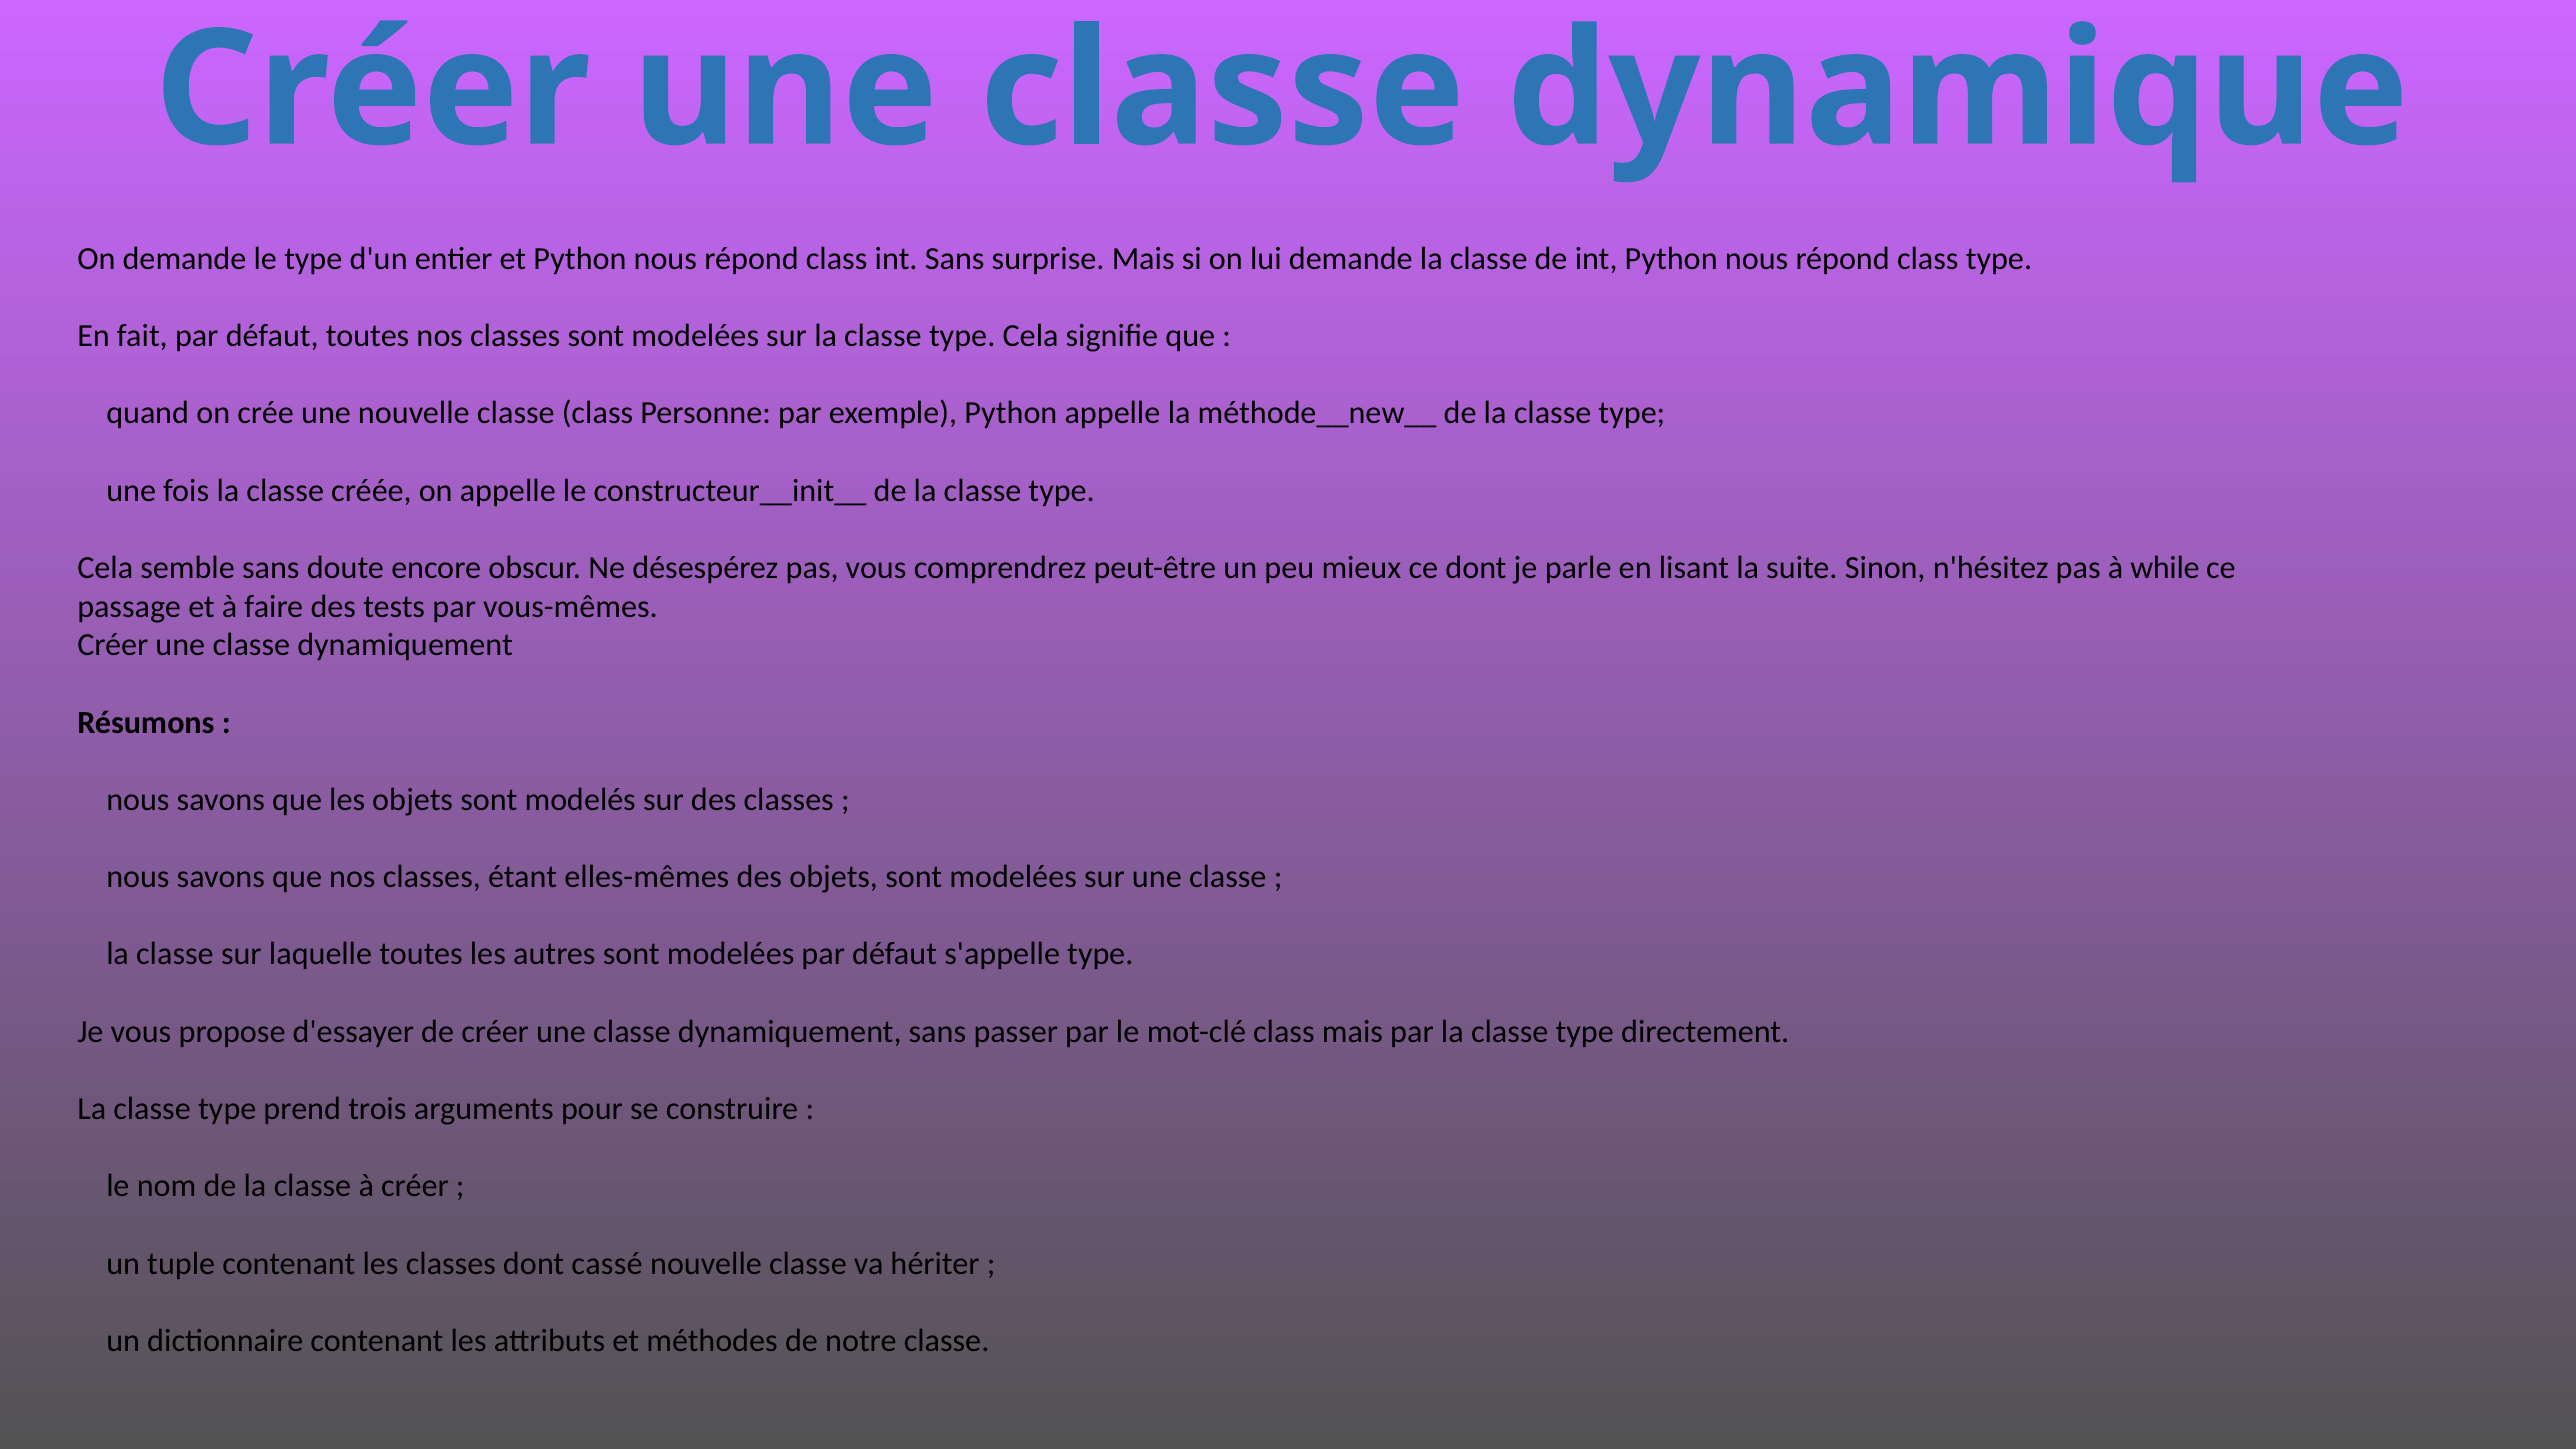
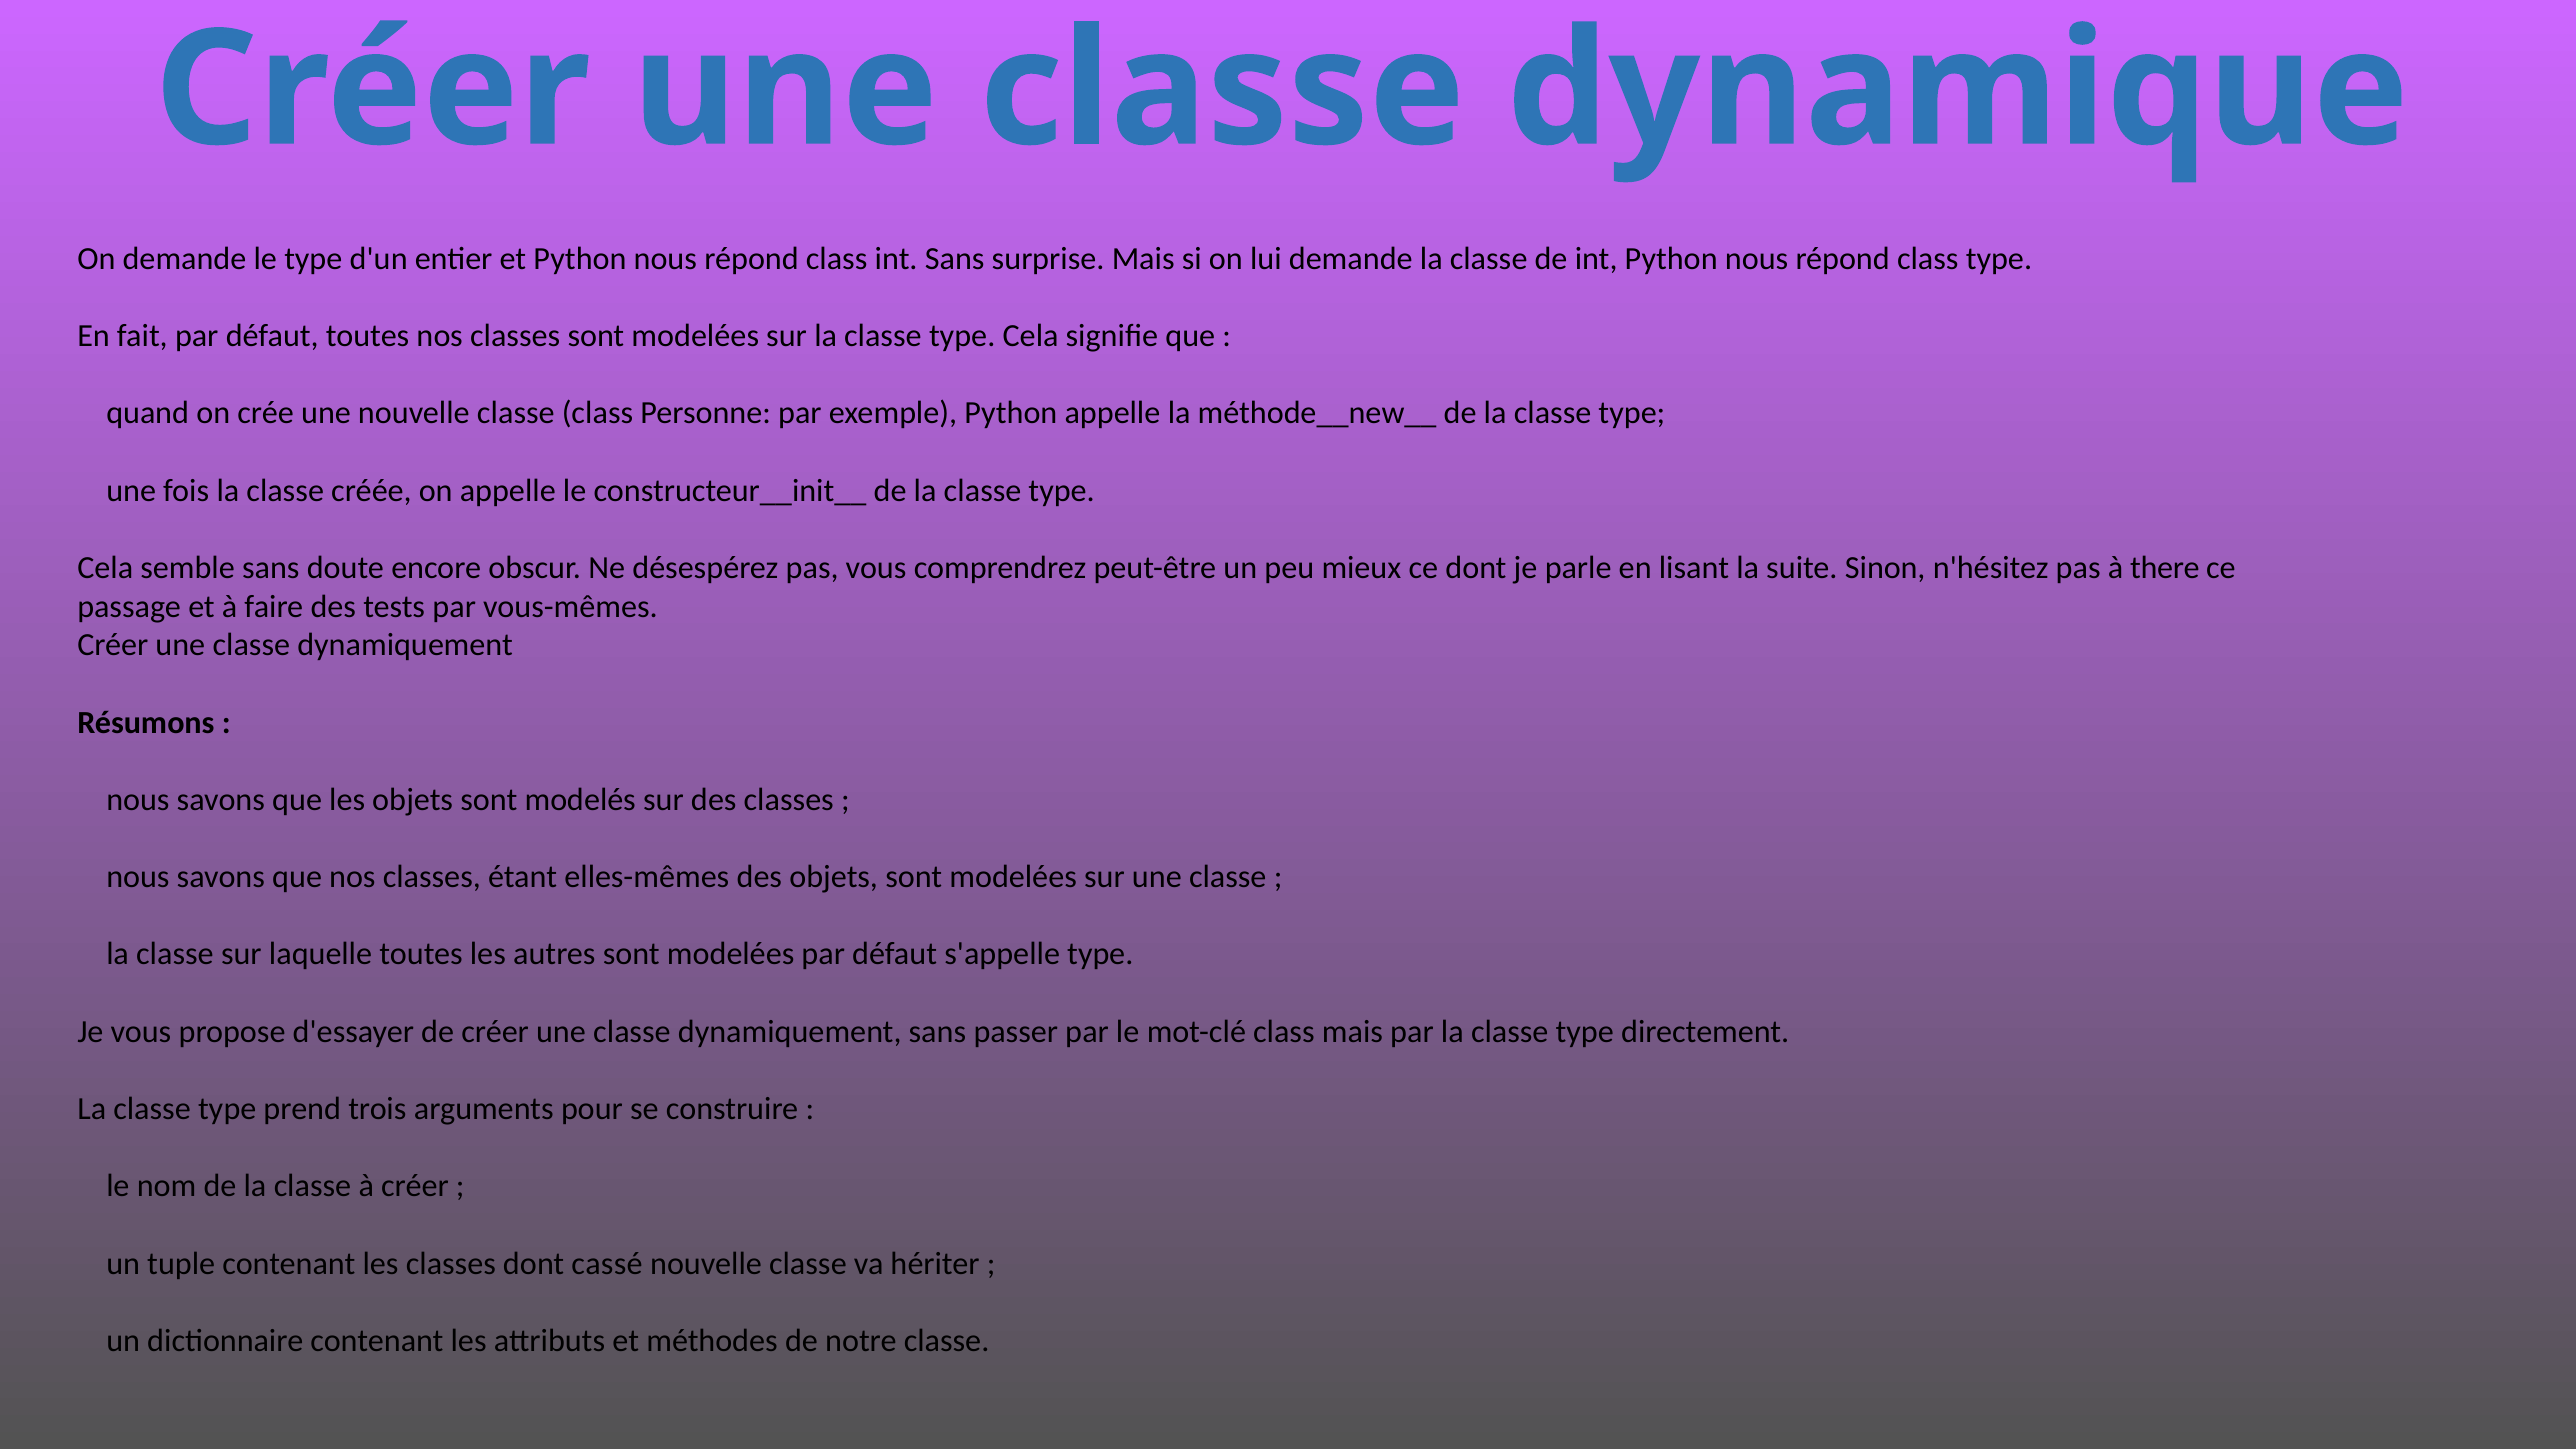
while: while -> there (2165, 568)
